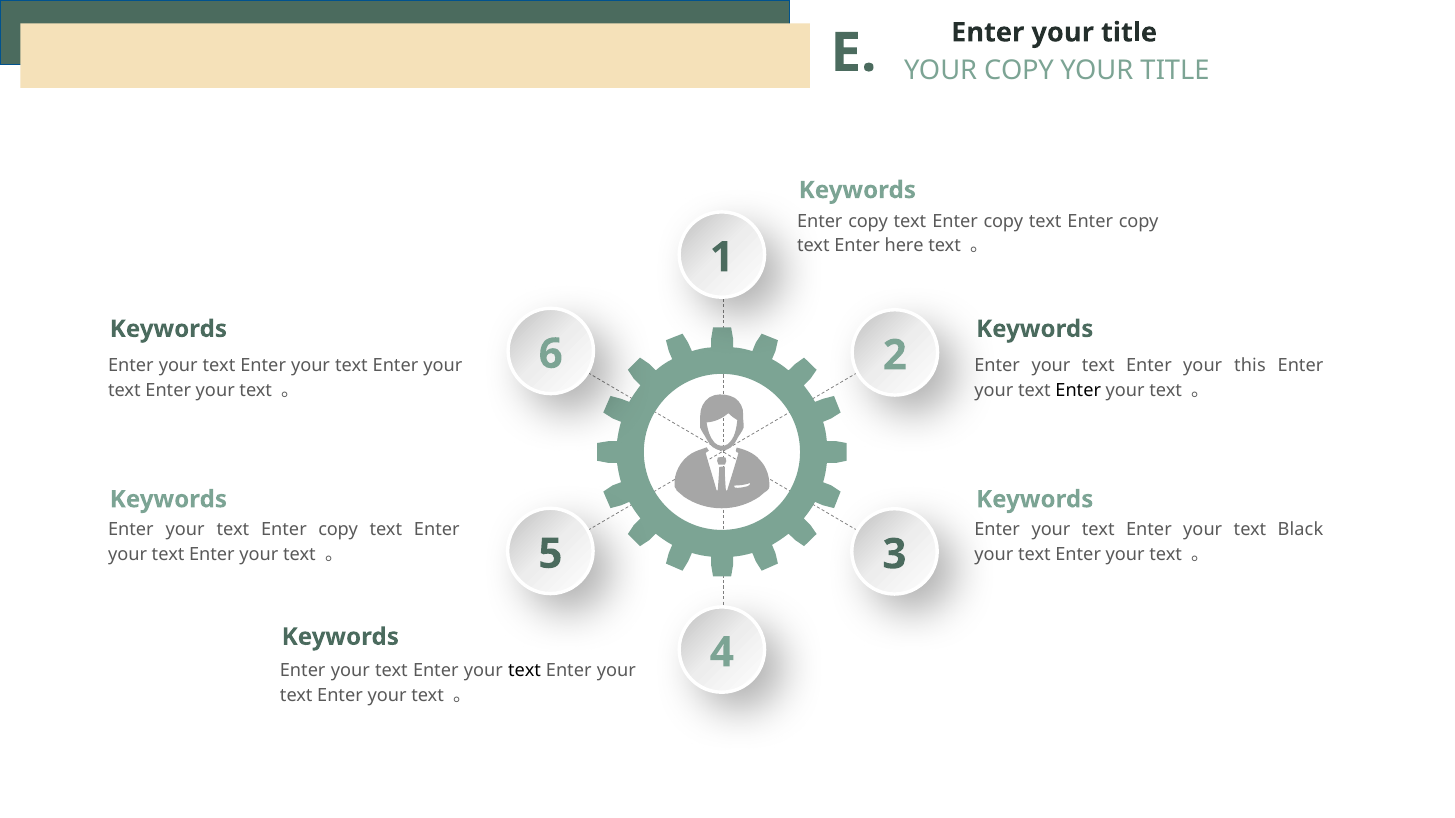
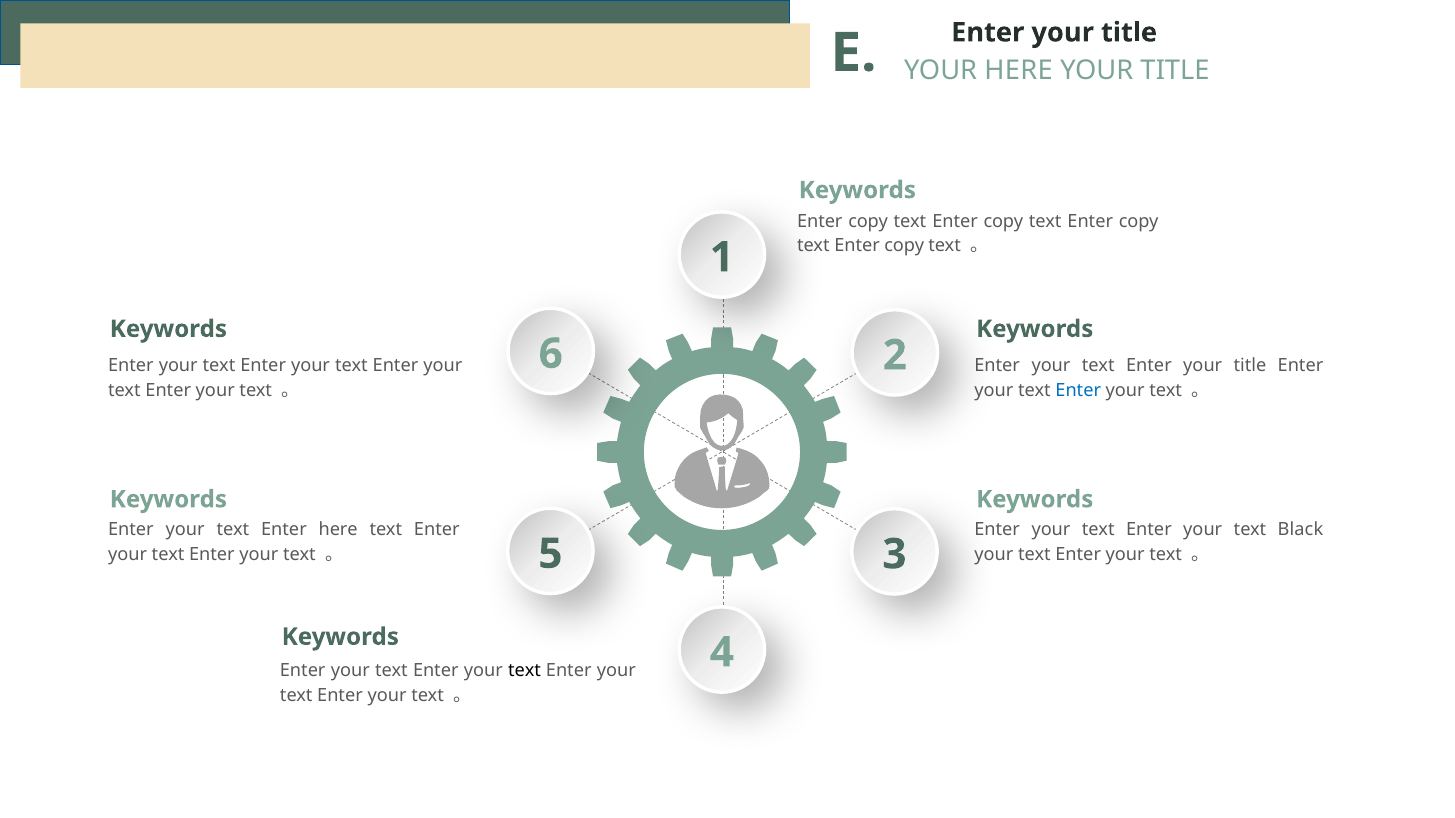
YOUR COPY: COPY -> HERE (1019, 70)
here: here -> copy (904, 246)
text Enter your this: this -> title (1250, 366)
Enter colour: black -> blue (1078, 391)
your text Enter copy: copy -> here (338, 530)
